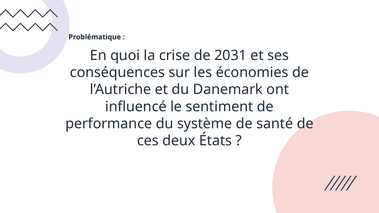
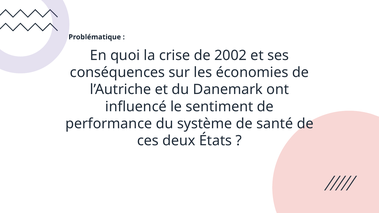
2031: 2031 -> 2002 (231, 56)
